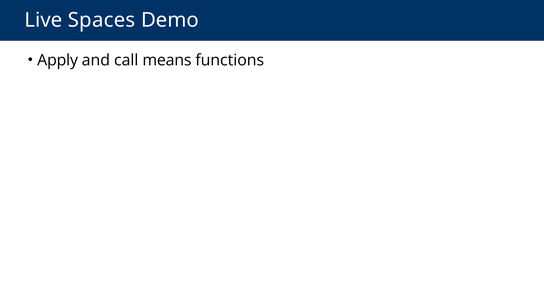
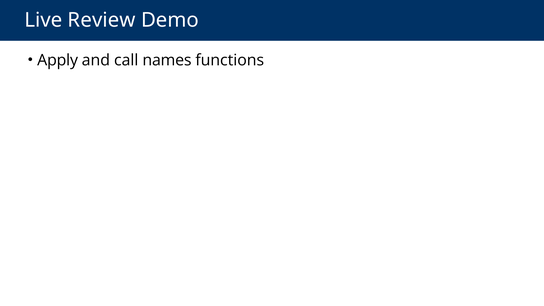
Spaces: Spaces -> Review (102, 20)
means: means -> names (167, 60)
